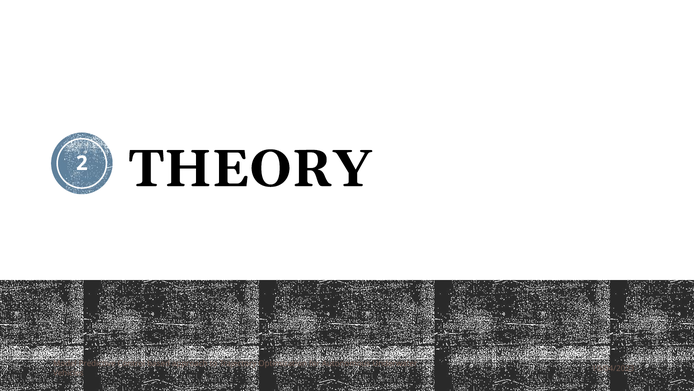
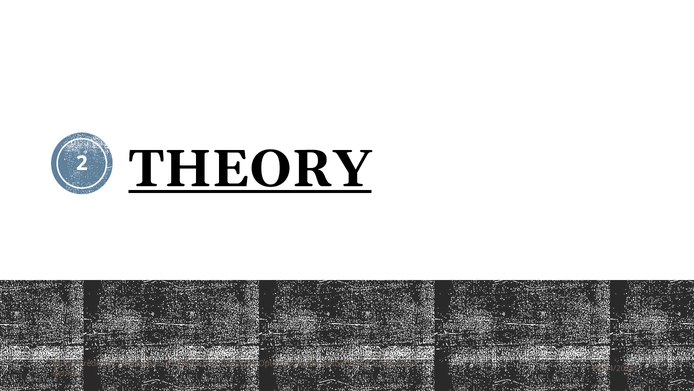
THEORY underline: none -> present (250, 169)
